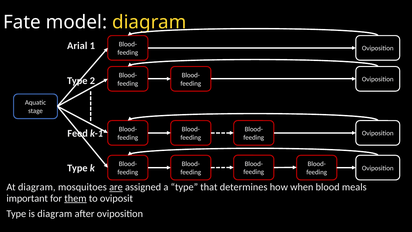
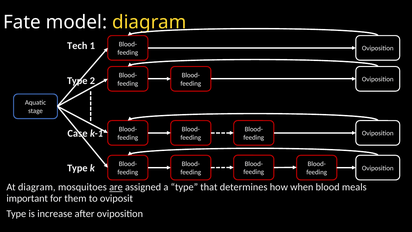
Arial: Arial -> Tech (77, 46)
Feed: Feed -> Case (77, 133)
them underline: present -> none (75, 198)
is diagram: diagram -> increase (55, 214)
